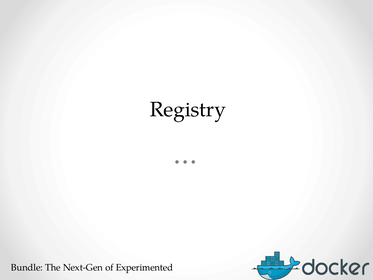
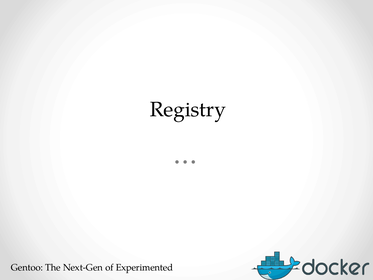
Bundle: Bundle -> Gentoo (27, 267)
